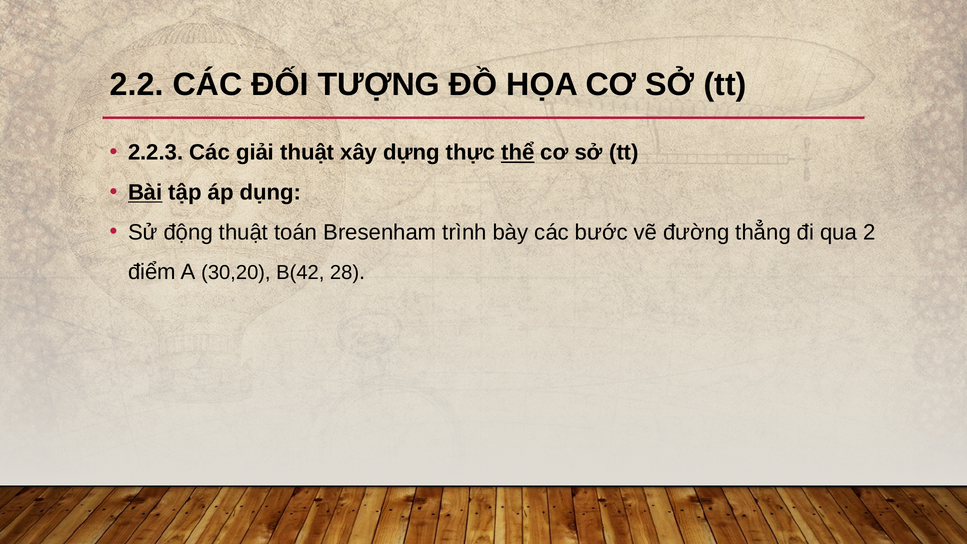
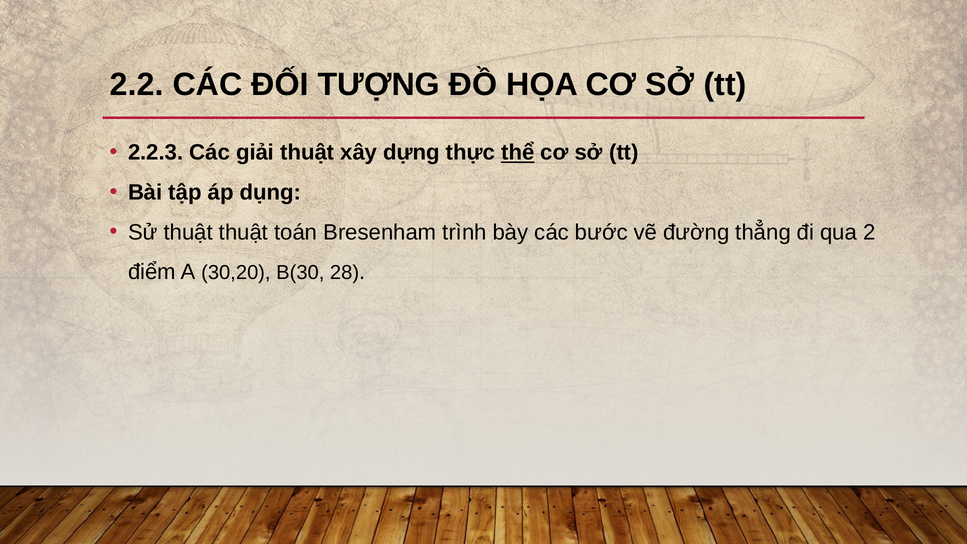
Bài underline: present -> none (145, 192)
Sử động: động -> thuật (188, 232)
B(42: B(42 -> B(30 (300, 273)
